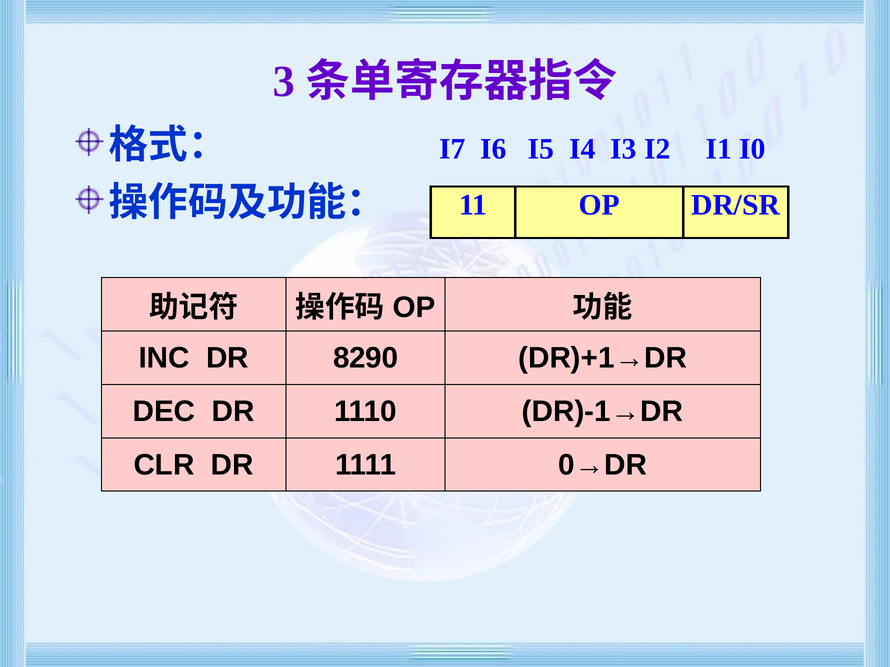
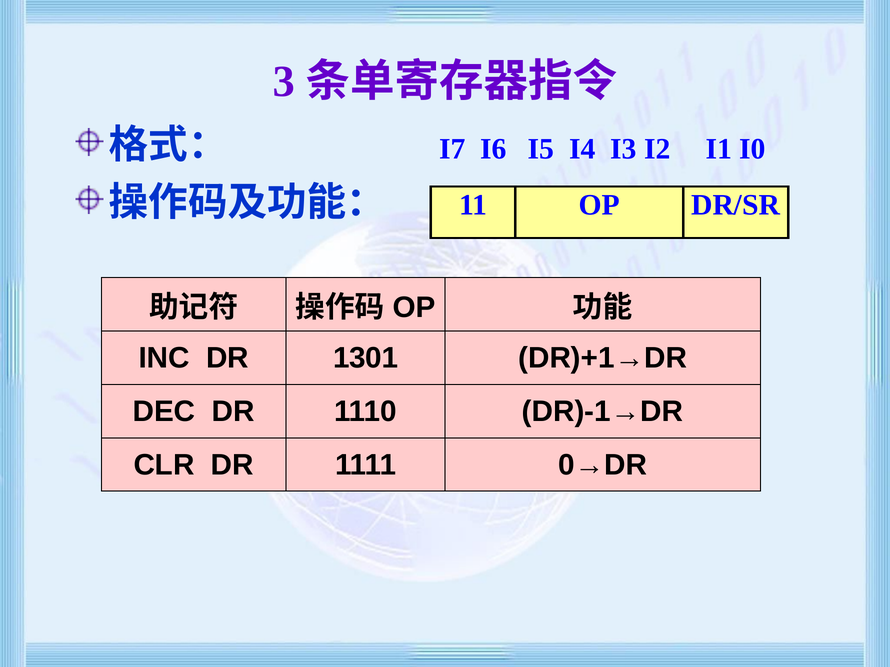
8290: 8290 -> 1301 (366, 358)
